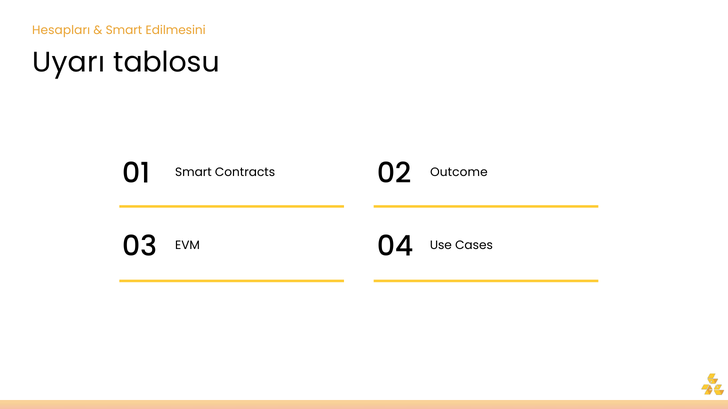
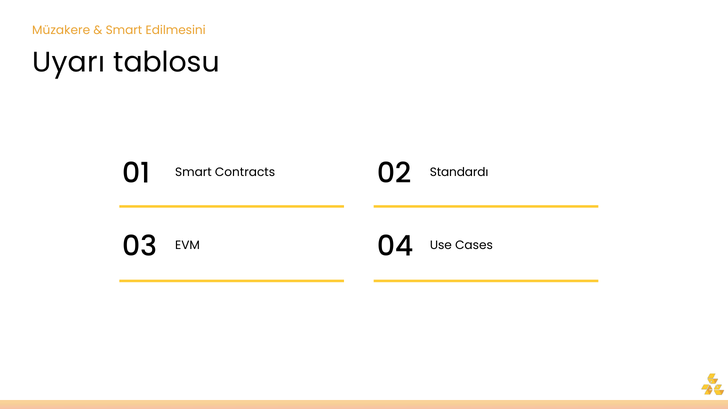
Hesapları: Hesapları -> Müzakere (61, 30)
Outcome: Outcome -> Standardı (459, 173)
